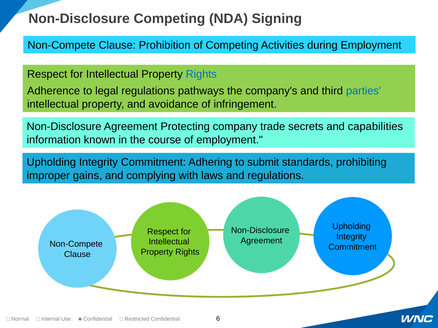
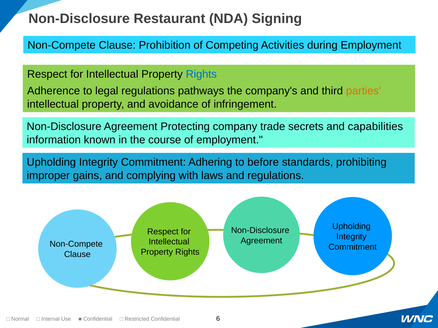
Non-Disclosure Competing: Competing -> Restaurant (169, 19)
parties colour: blue -> orange (363, 91)
submit: submit -> before (263, 163)
